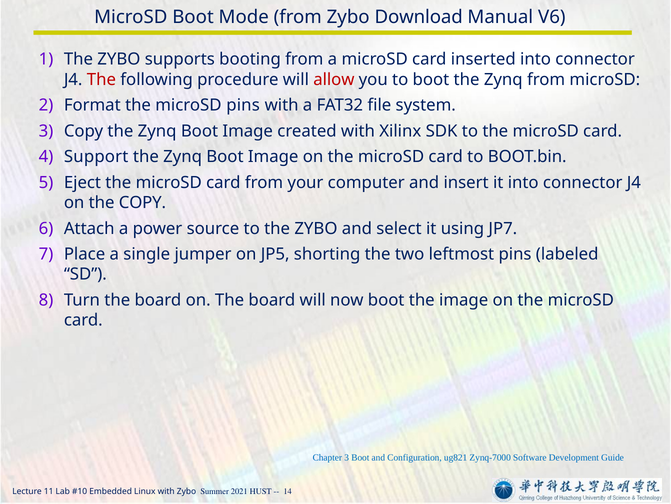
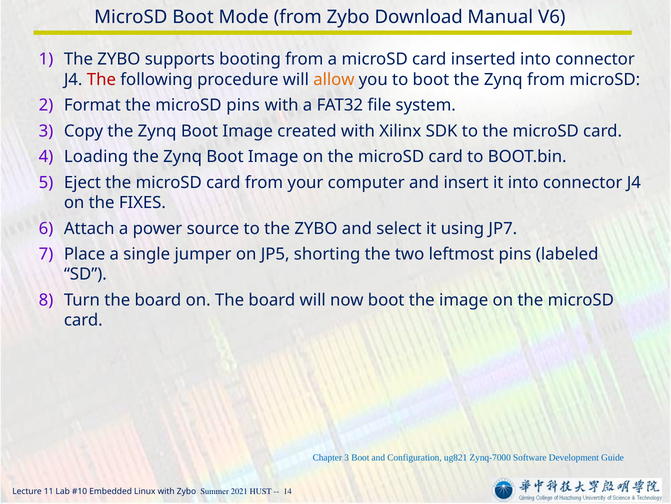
allow colour: red -> orange (334, 79)
Support: Support -> Loading (96, 157)
the COPY: COPY -> FIXES (142, 202)
